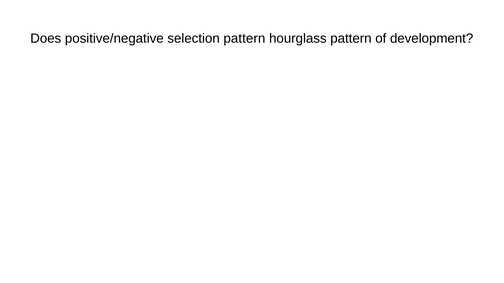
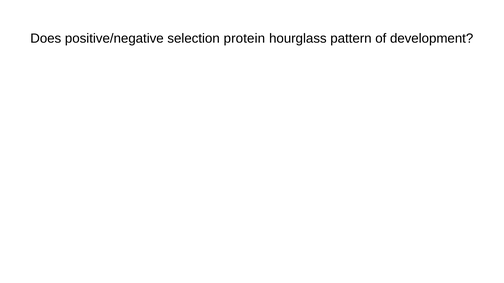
selection pattern: pattern -> protein (244, 38)
